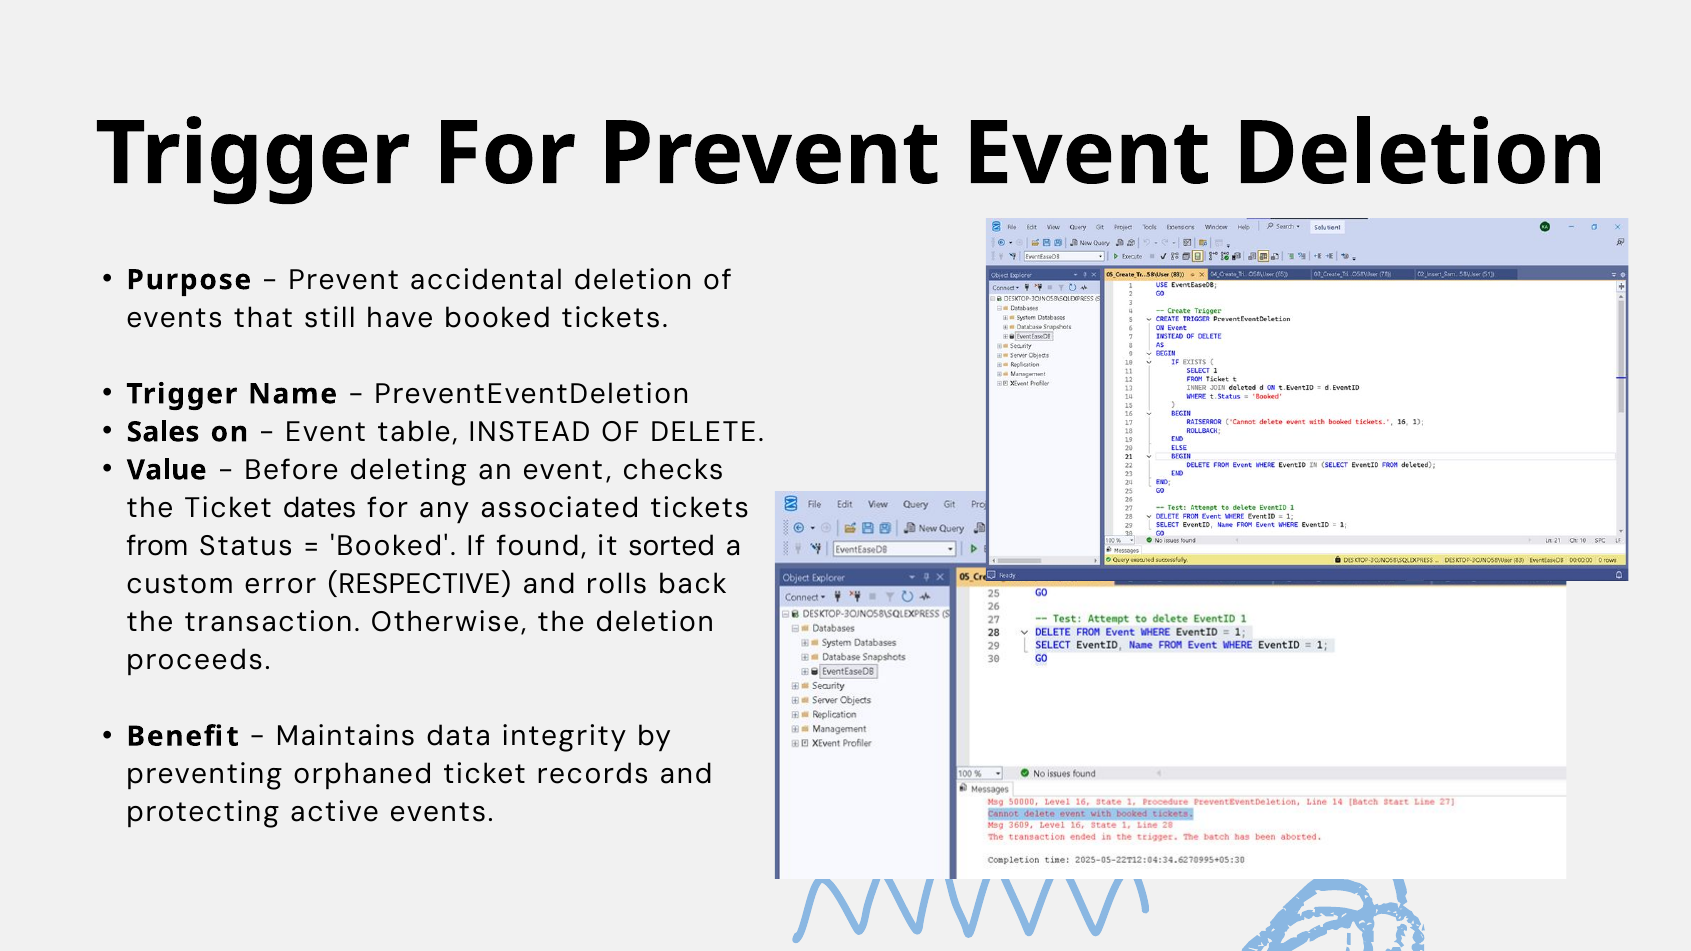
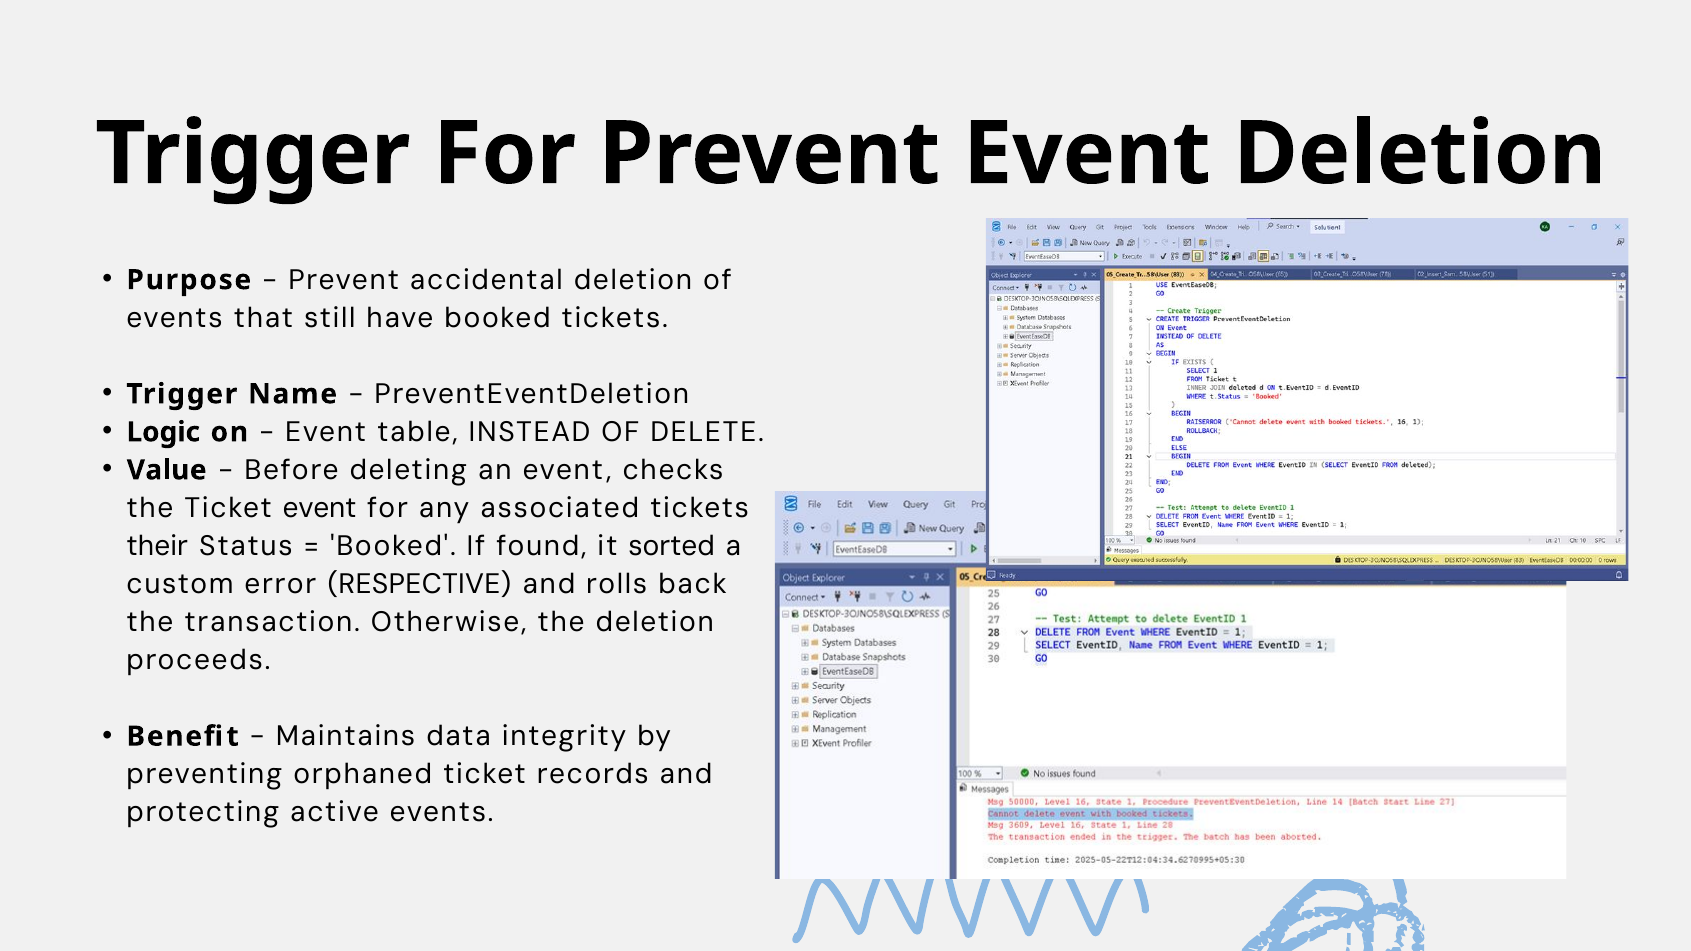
Sales: Sales -> Logic (163, 432)
Ticket dates: dates -> event (320, 508)
from: from -> their (157, 546)
